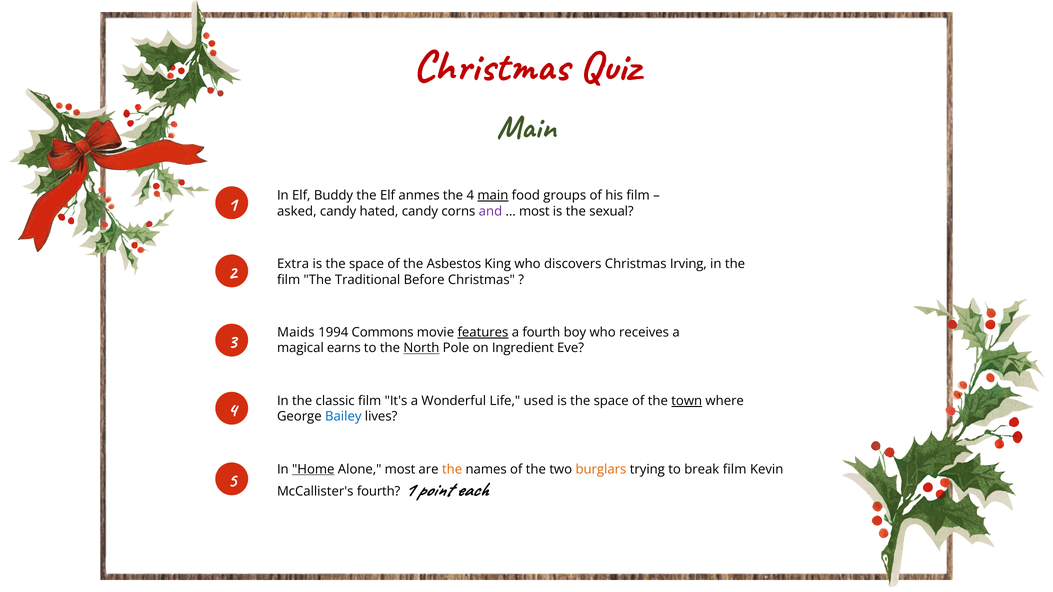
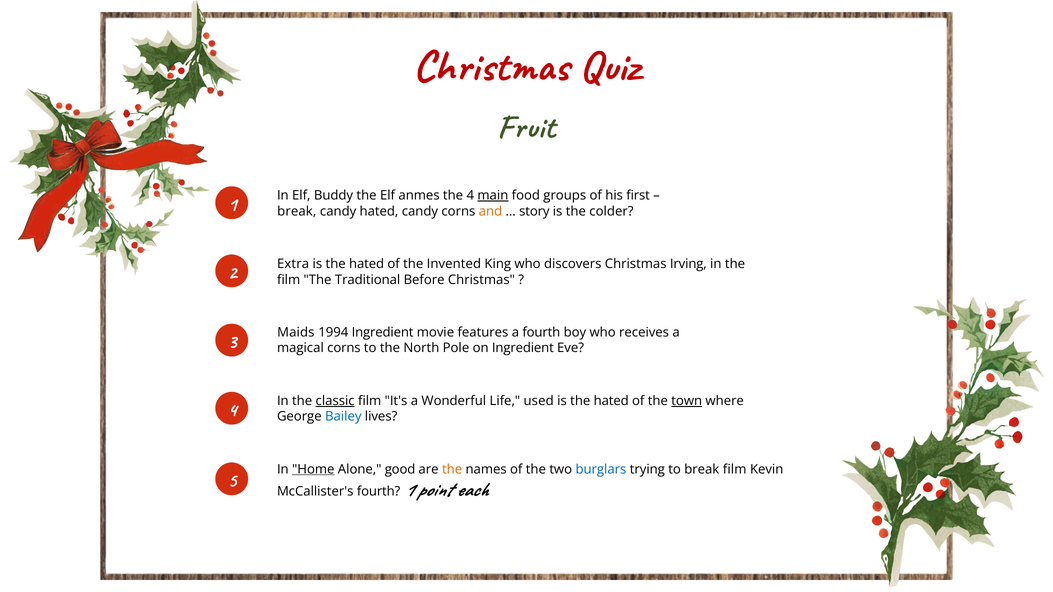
Main: Main -> Fruit (526, 127)
his film: film -> first (638, 196)
asked: asked -> break (297, 211)
and colour: purple -> orange (490, 211)
most: most -> story (534, 211)
sexual: sexual -> colder (611, 211)
space: space -> hated (367, 264)
Asbestos: Asbestos -> Invented (454, 264)
1994 Commons: Commons -> Ingredient (383, 333)
features underline: present -> none (483, 333)
magical earns: earns -> corns (344, 348)
North underline: present -> none (421, 348)
classic underline: none -> present (335, 401)
space: space -> hated (611, 401)
Alone most: most -> good (400, 469)
burglars colour: orange -> blue (601, 469)
